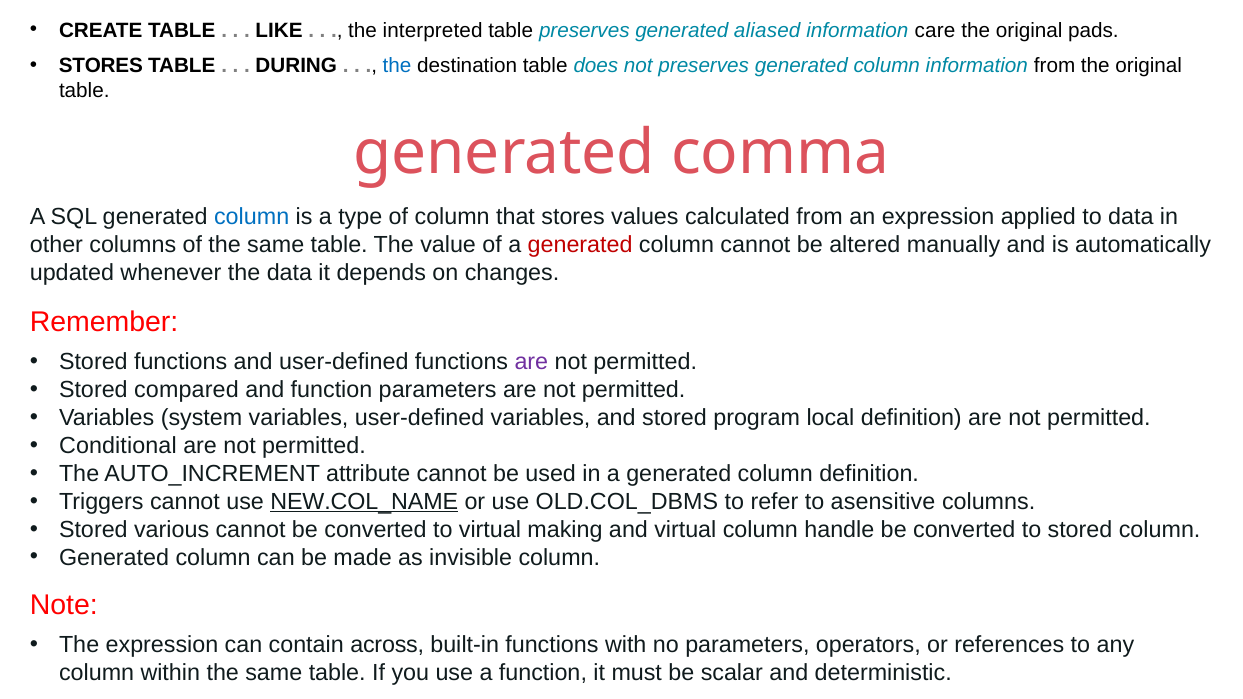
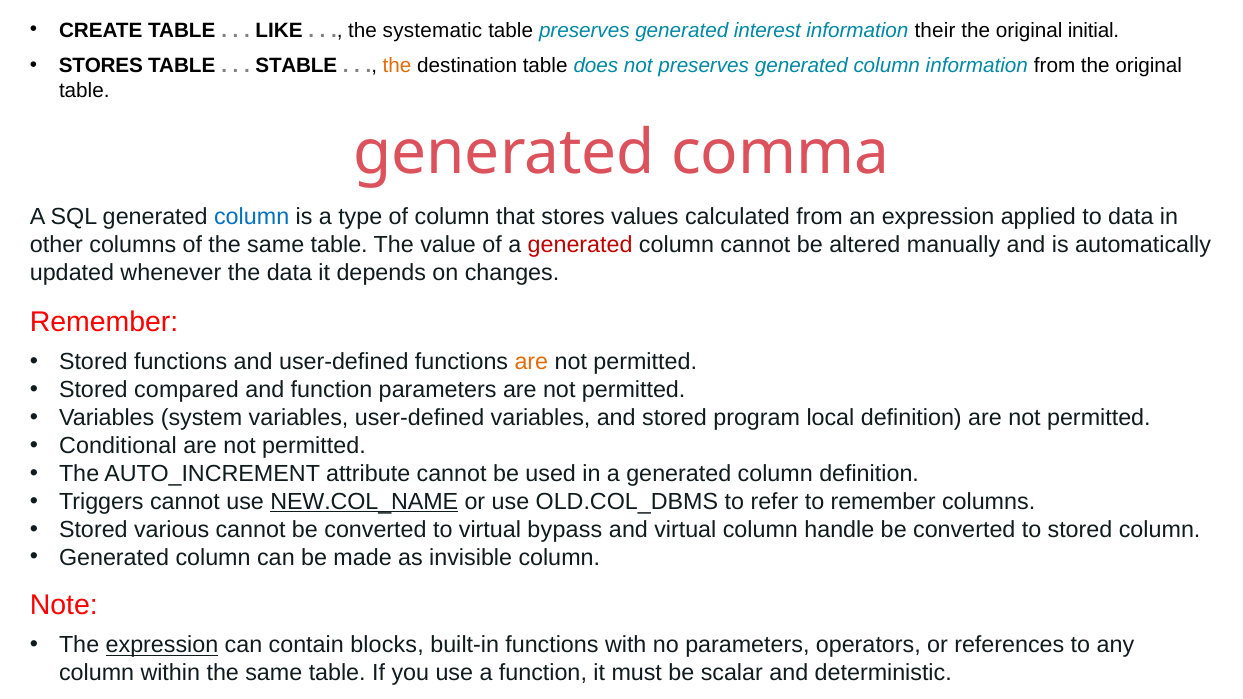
interpreted: interpreted -> systematic (433, 30)
aliased: aliased -> interest (767, 30)
care: care -> their (935, 30)
pads: pads -> initial (1093, 30)
DURING: DURING -> STABLE (296, 66)
the colour: blue -> orange (397, 66)
are colour: purple -> orange (531, 362)
to asensitive: asensitive -> remember (883, 502)
making: making -> bypass (565, 530)
expression underline: none -> present (162, 645)
across: across -> blocks (387, 645)
